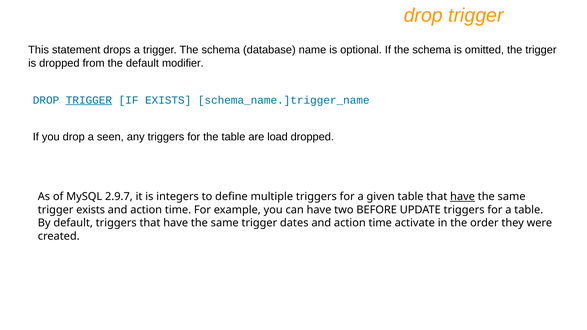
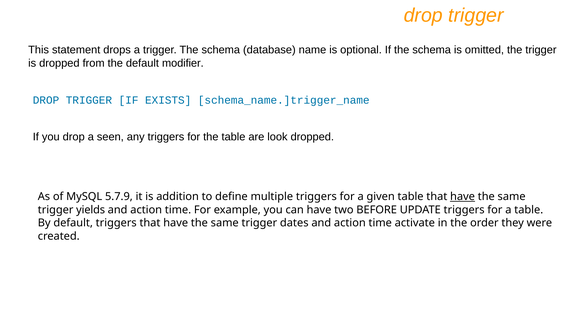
TRIGGER underline: present -> none (89, 100)
load: load -> look (277, 137)
2.9.7: 2.9.7 -> 5.7.9 (119, 197)
integers: integers -> addition (178, 197)
trigger exists: exists -> yields (91, 210)
